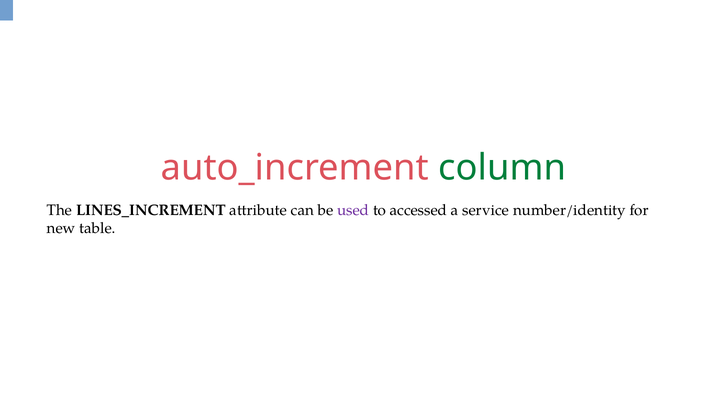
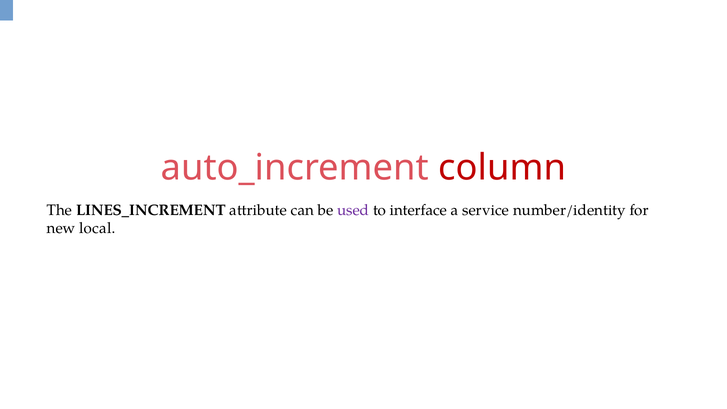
column colour: green -> red (502, 168)
accessed: accessed -> interface (418, 210)
table: table -> local (97, 228)
